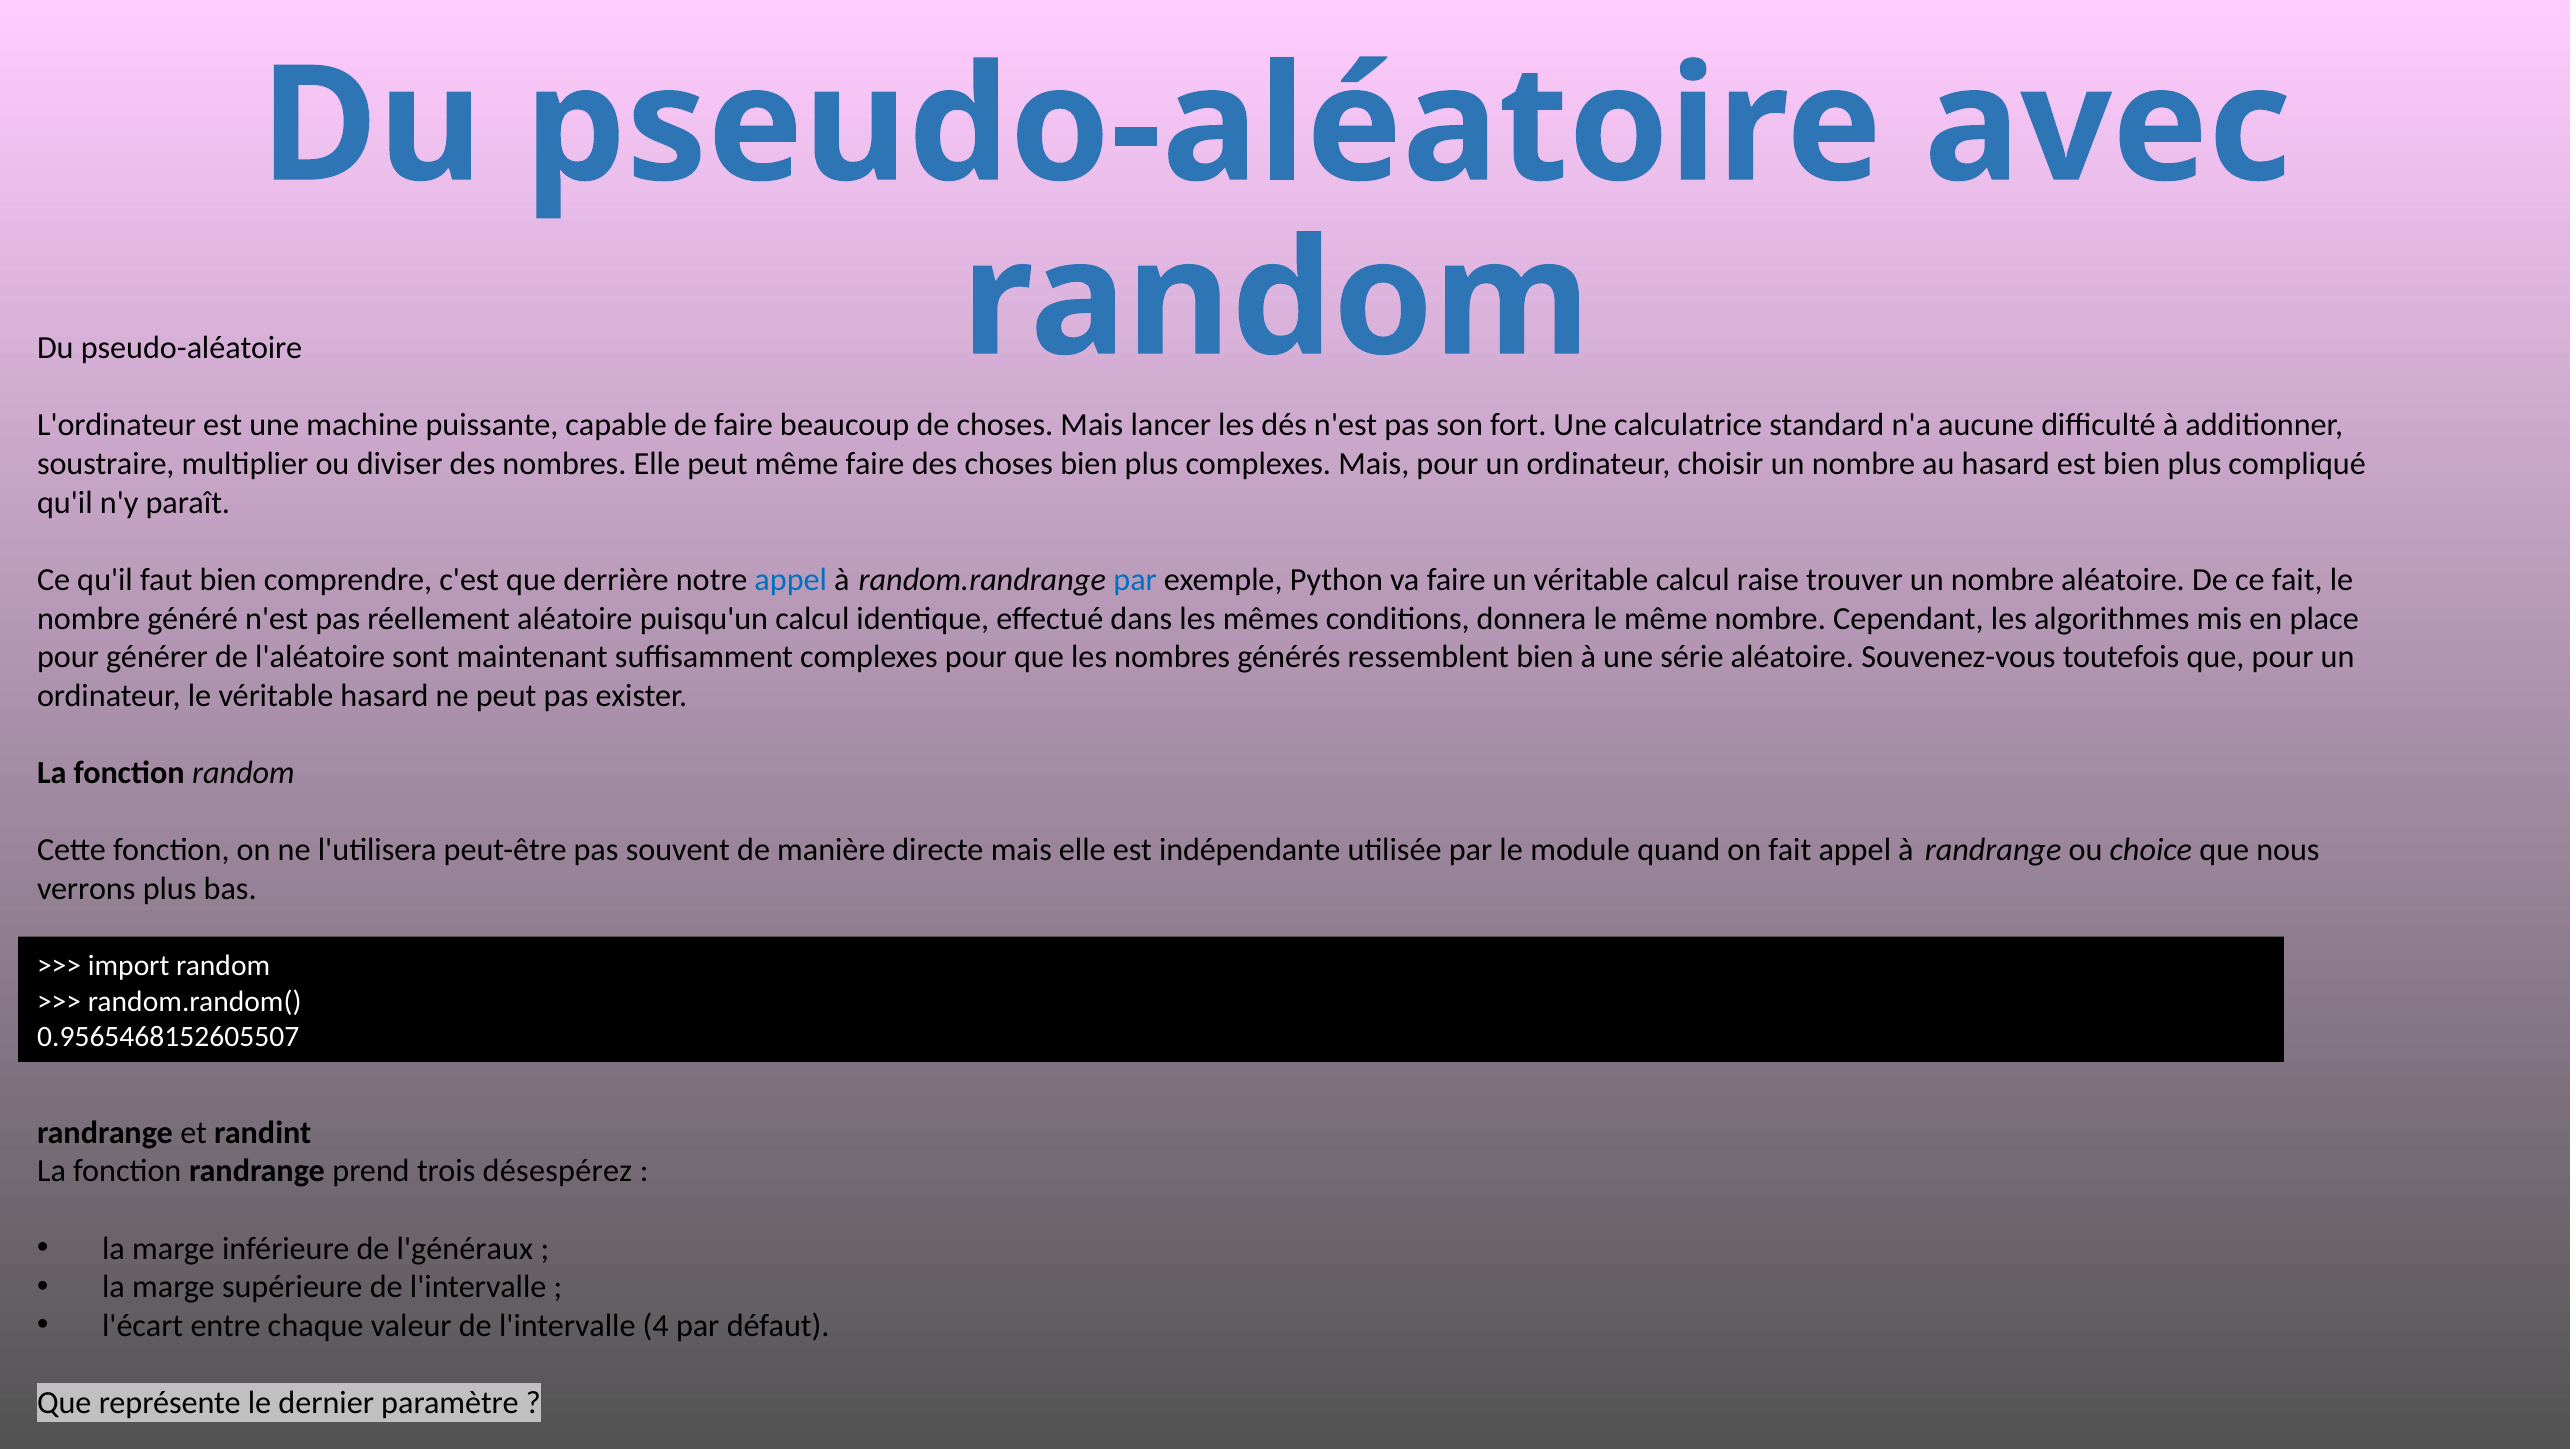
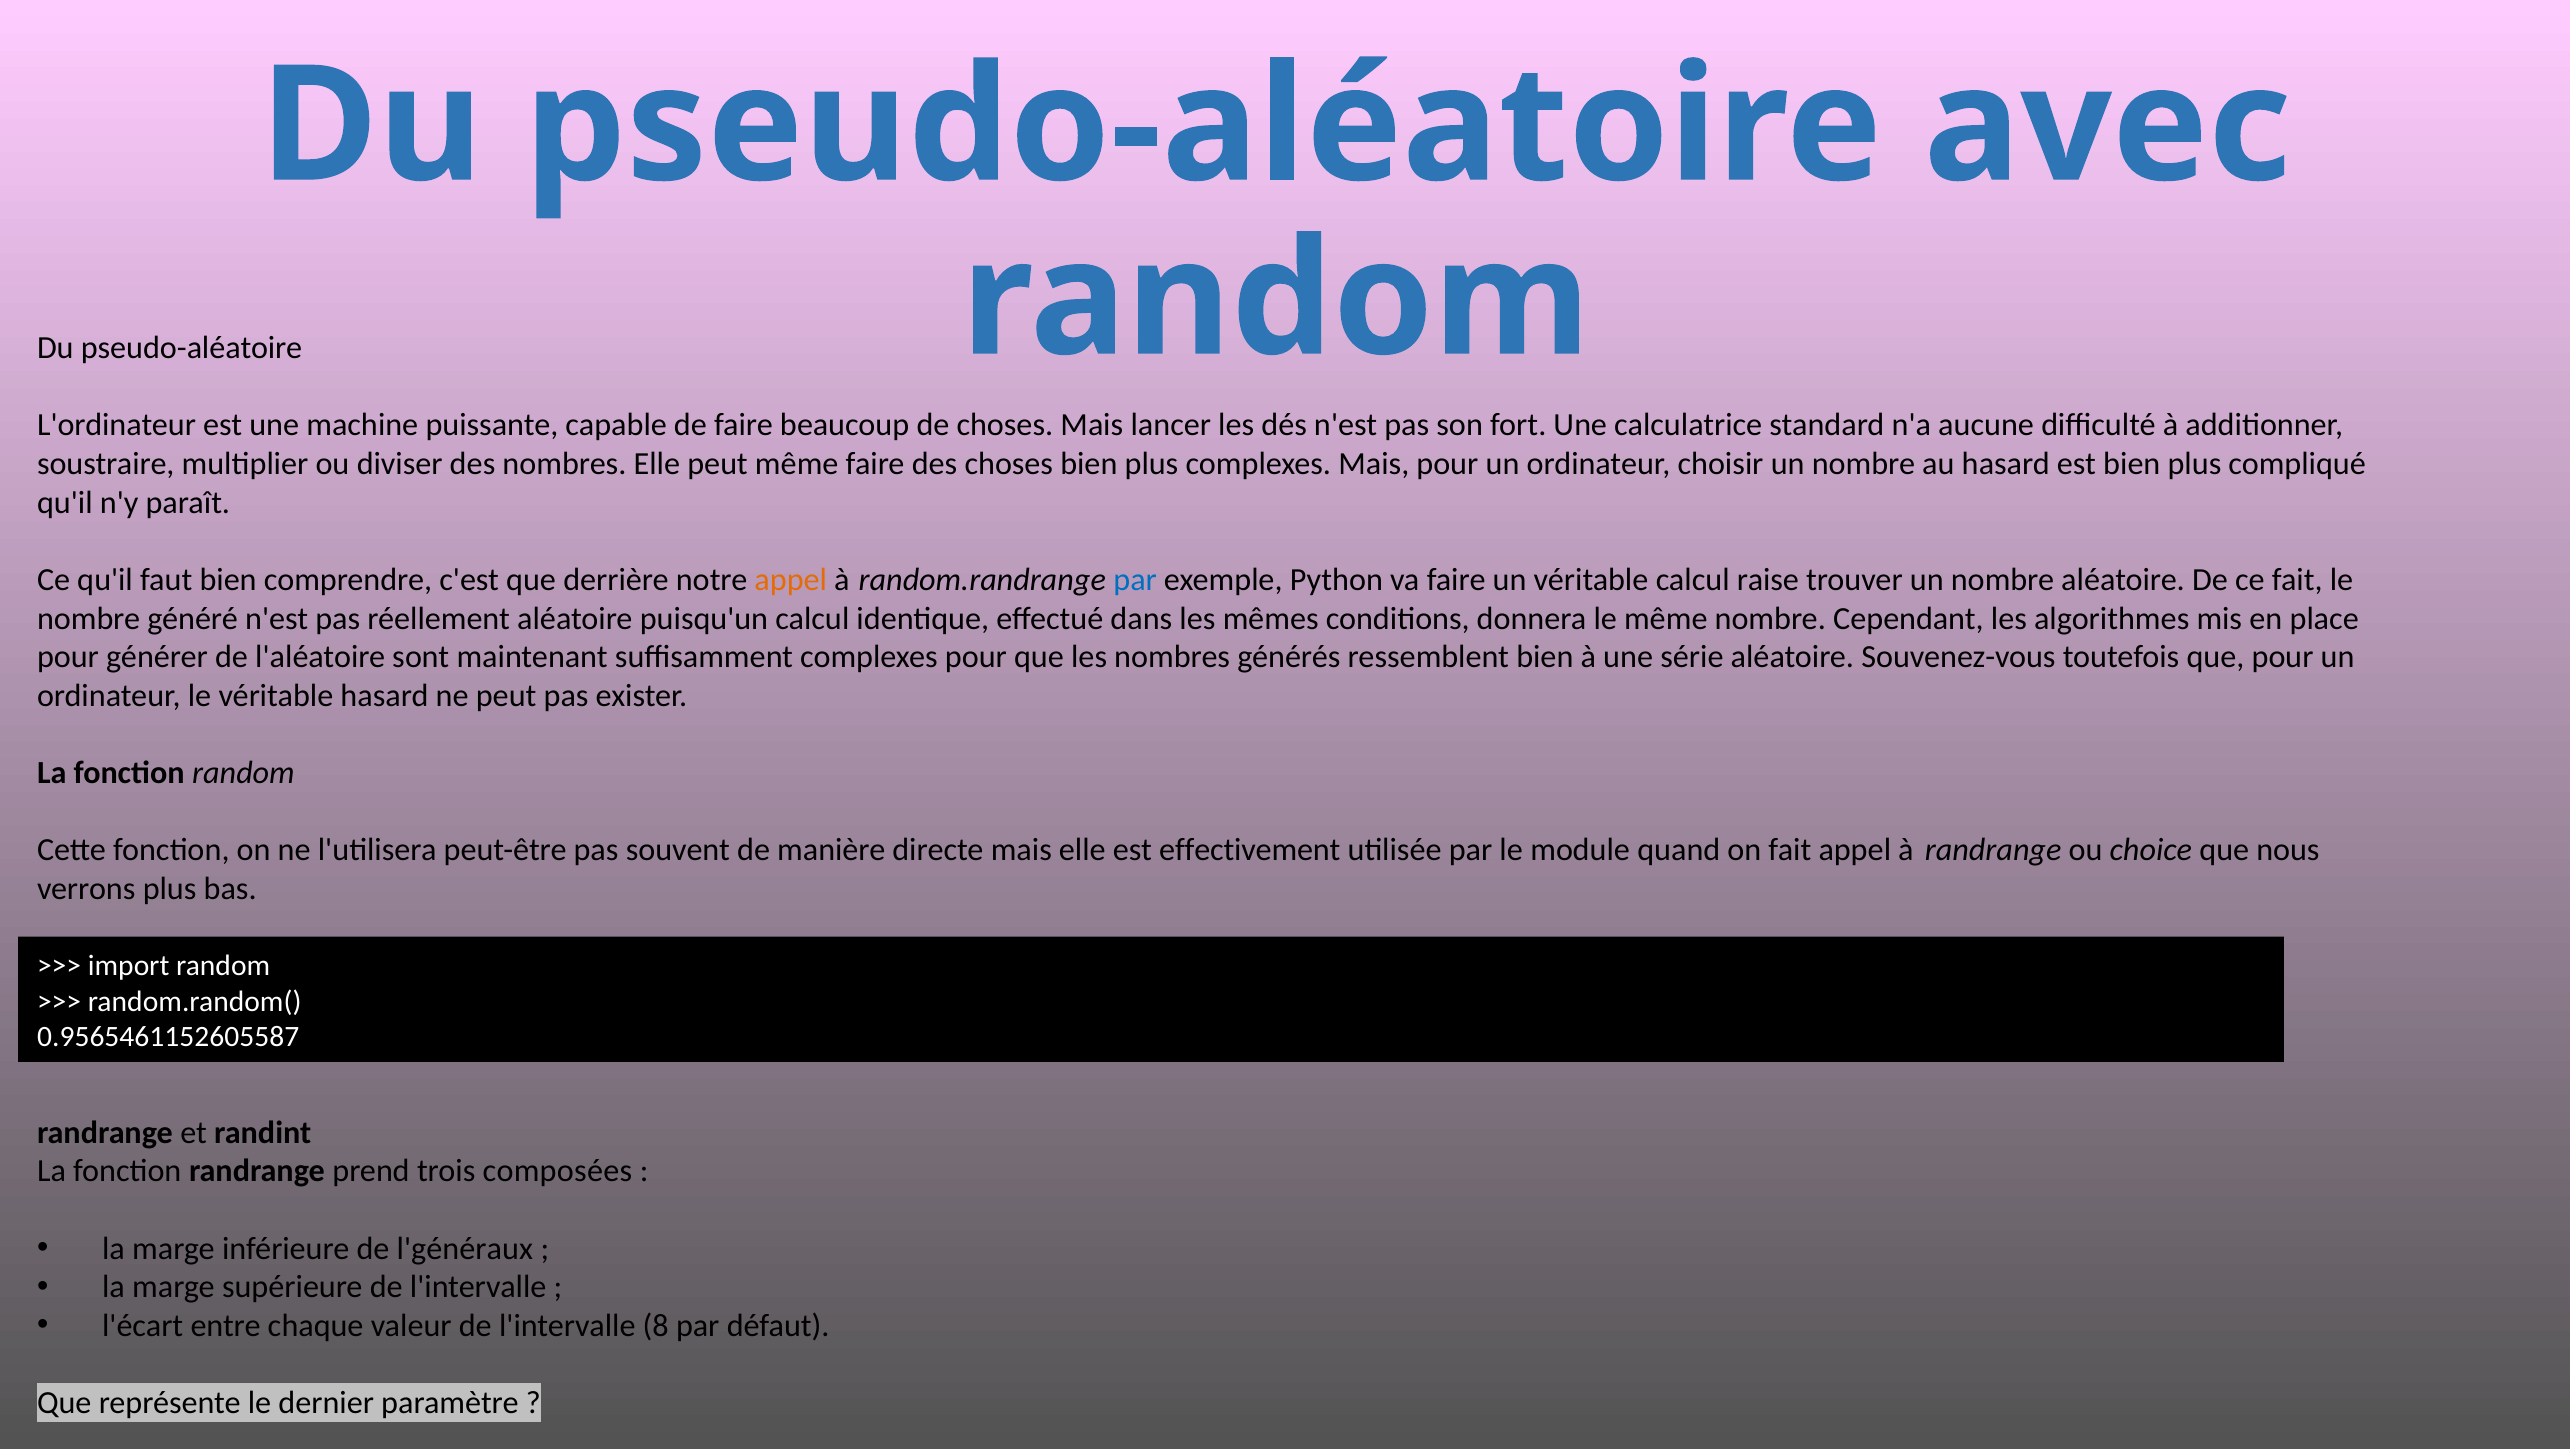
appel colour: blue -> orange (791, 580)
indépendante: indépendante -> effectivement (1250, 850)
0.9565468152605507: 0.9565468152605507 -> 0.9565461152605587 (168, 1037)
désespérez: désespérez -> composées (557, 1171)
4: 4 -> 8 (656, 1326)
